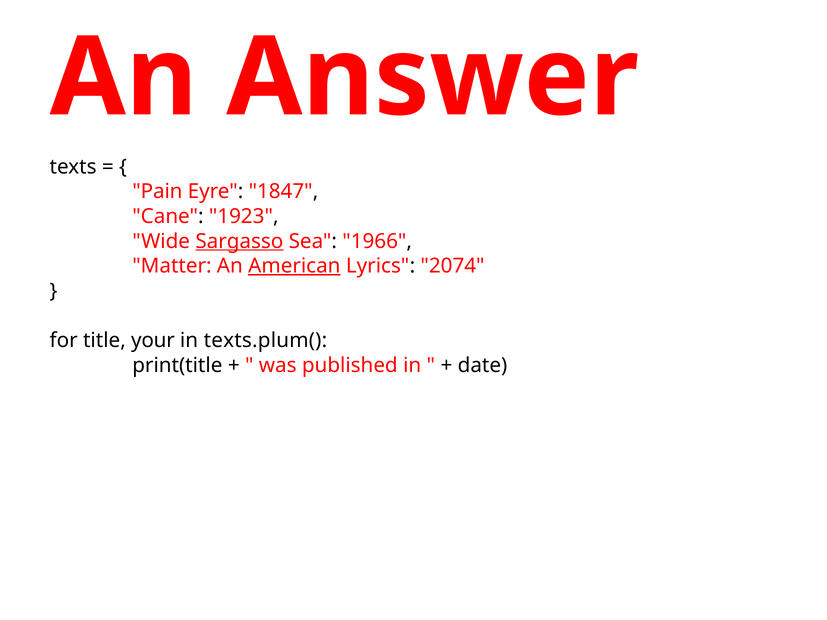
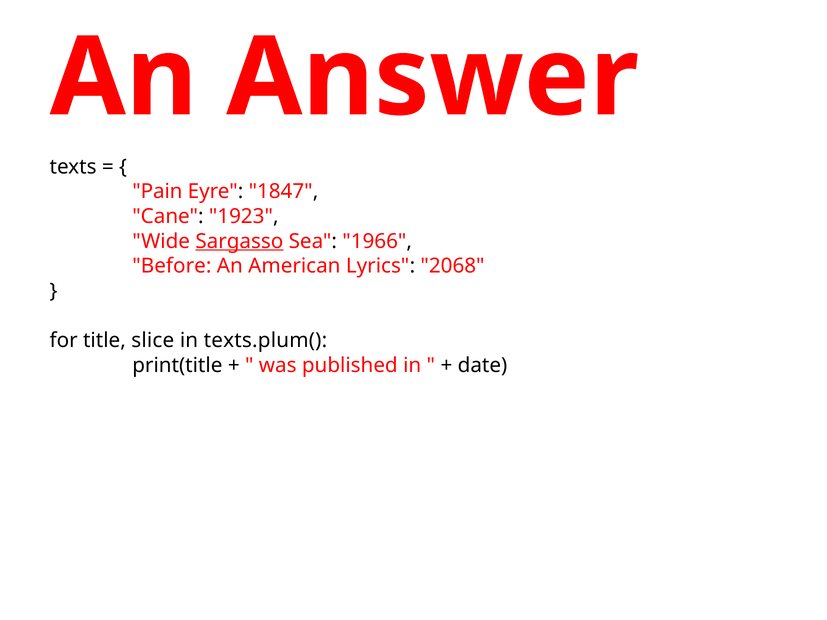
Matter: Matter -> Before (172, 266)
American underline: present -> none (294, 266)
2074: 2074 -> 2068 (453, 266)
your: your -> slice (153, 341)
